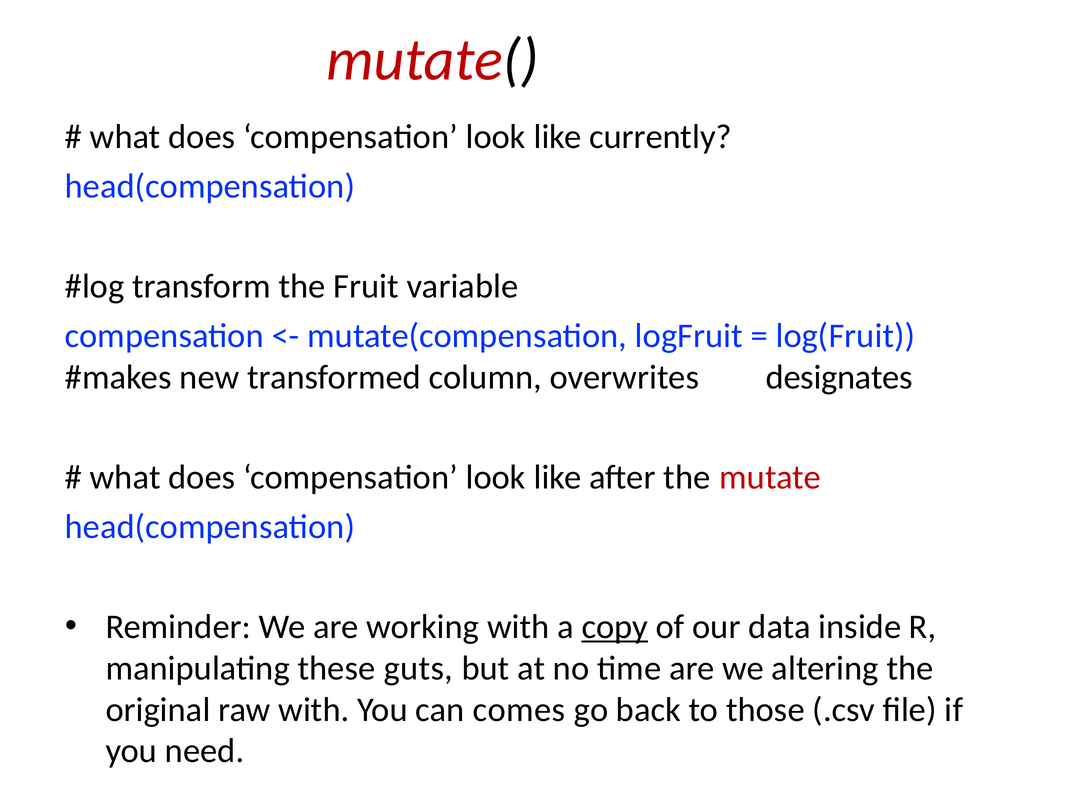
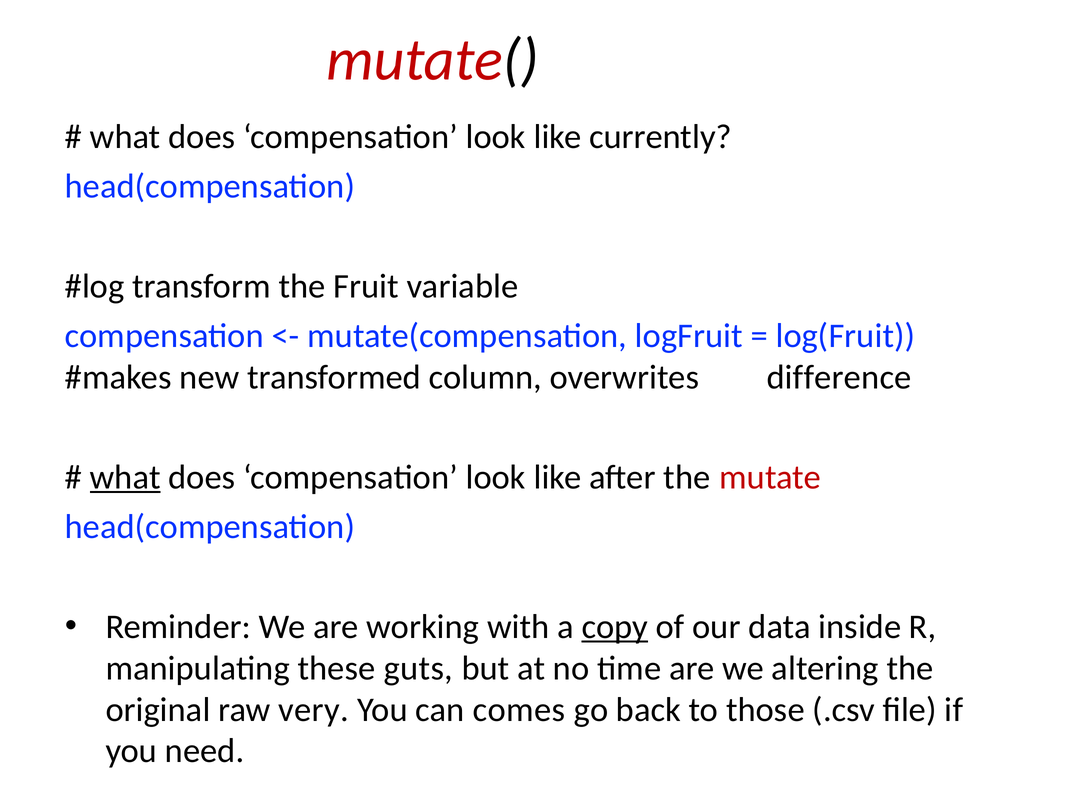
designates: designates -> difference (839, 378)
what underline: none -> present (125, 478)
raw with: with -> very (314, 710)
